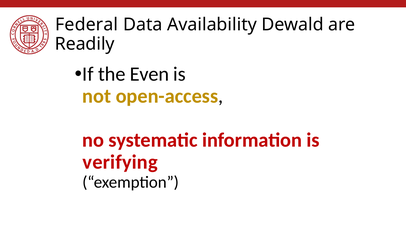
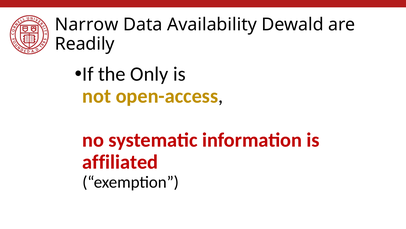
Federal: Federal -> Narrow (87, 25)
Even: Even -> Only (149, 74)
verifying: verifying -> affiliated (120, 162)
